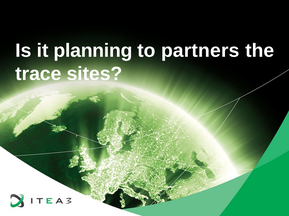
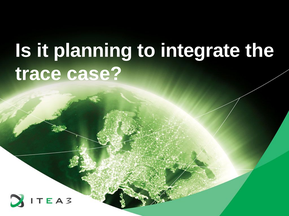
partners: partners -> integrate (200, 51)
sites: sites -> case (94, 74)
